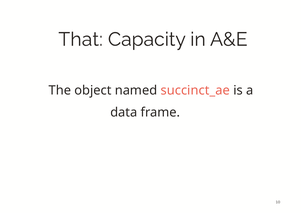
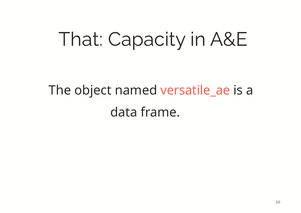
succinct_ae: succinct_ae -> versatile_ae (195, 90)
